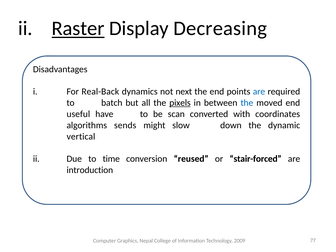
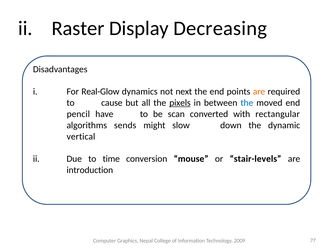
Raster underline: present -> none (78, 28)
Real-Back: Real-Back -> Real-Glow (100, 92)
are colour: blue -> orange (259, 92)
batch: batch -> cause (112, 103)
useful: useful -> pencil (78, 114)
coordinates: coordinates -> rectangular (278, 114)
reused: reused -> mouse (191, 159)
stair-forced: stair-forced -> stair-levels (255, 159)
